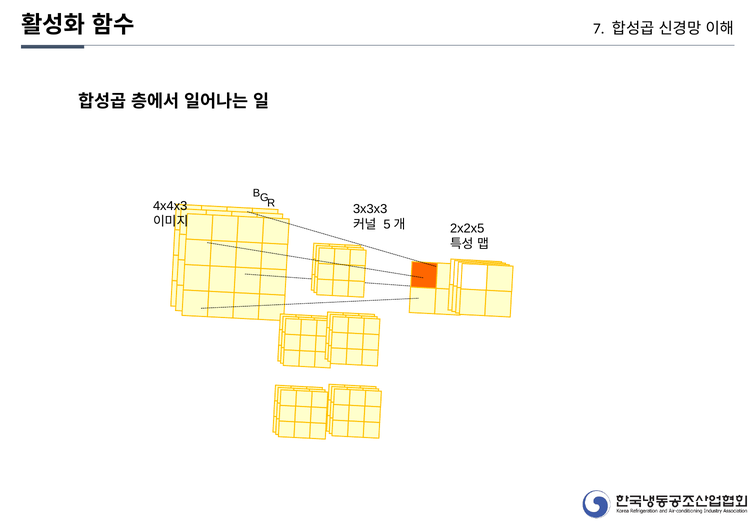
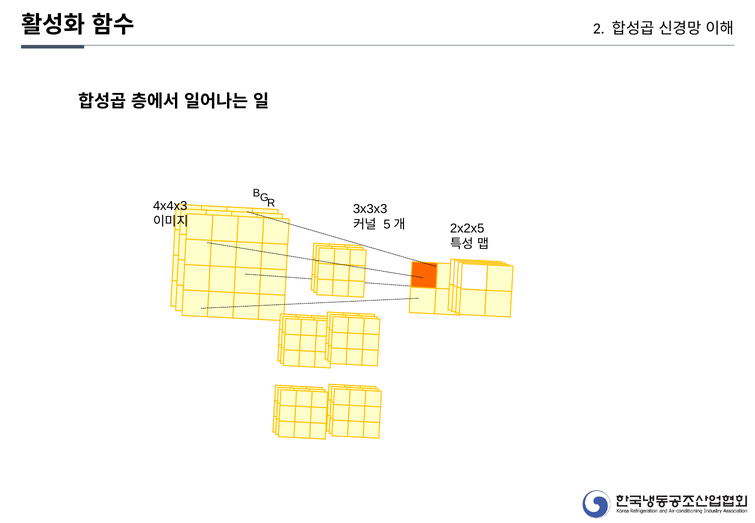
7: 7 -> 2 (599, 29)
